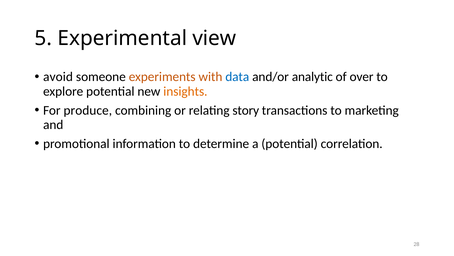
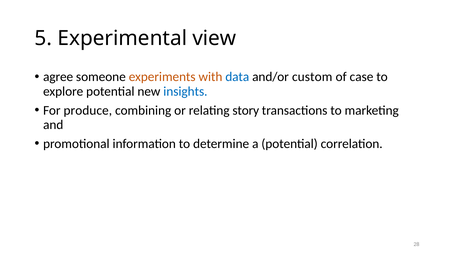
avoid: avoid -> agree (58, 77)
analytic: analytic -> custom (312, 77)
over: over -> case (362, 77)
insights colour: orange -> blue (185, 91)
